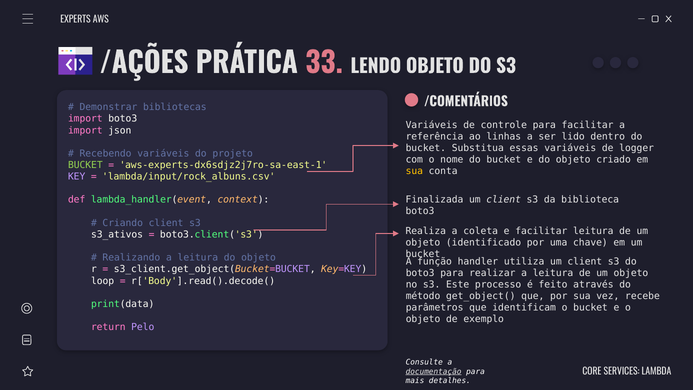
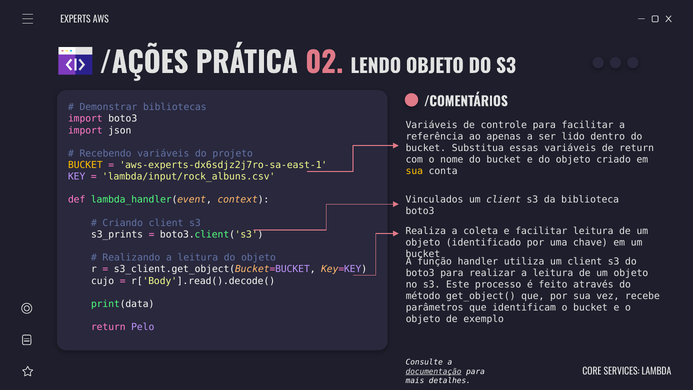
33: 33 -> 02 (324, 63)
linhas: linhas -> apenas (504, 136)
de logger: logger -> return (637, 148)
BUCKET colour: light green -> yellow (85, 165)
Finalizada: Finalizada -> Vinculados (434, 200)
s3_ativos: s3_ativos -> s3_prints (117, 234)
loop: loop -> cujo (103, 281)
